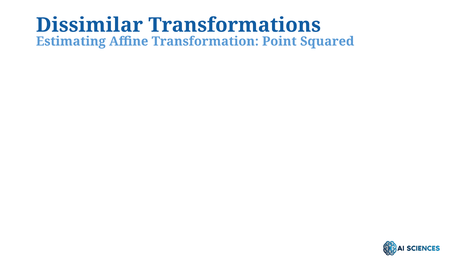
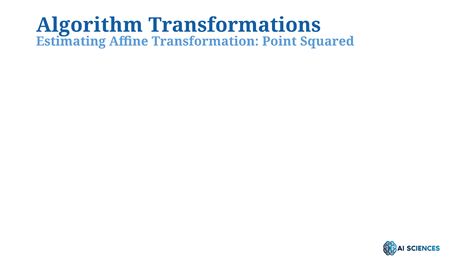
Dissimilar: Dissimilar -> Algorithm (89, 25)
